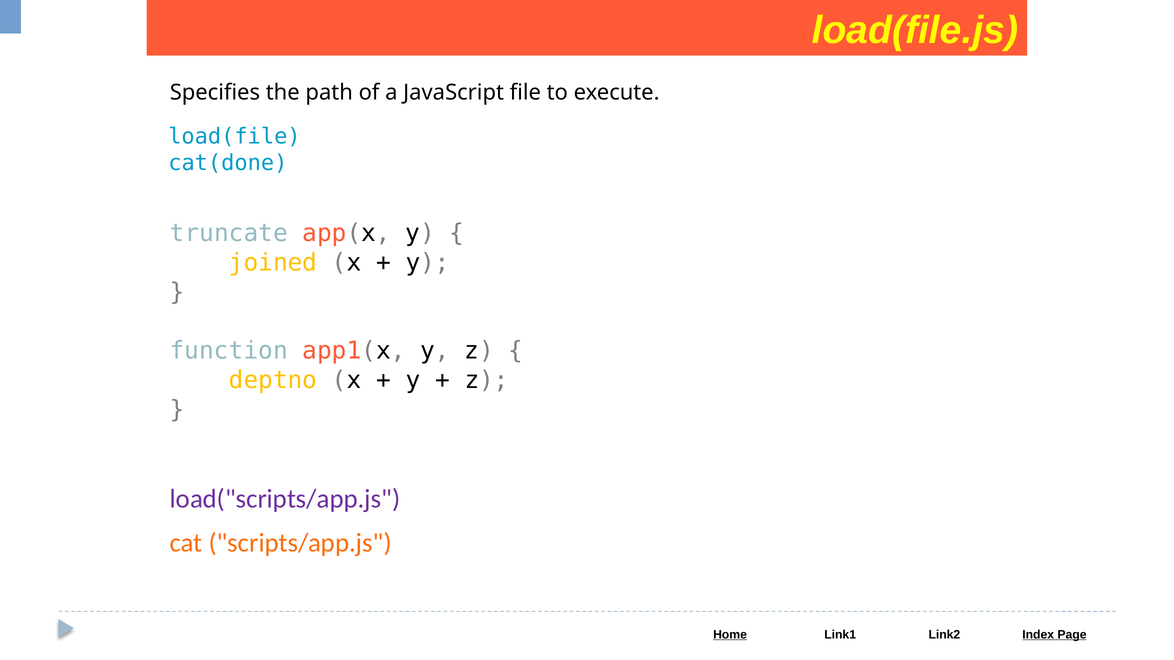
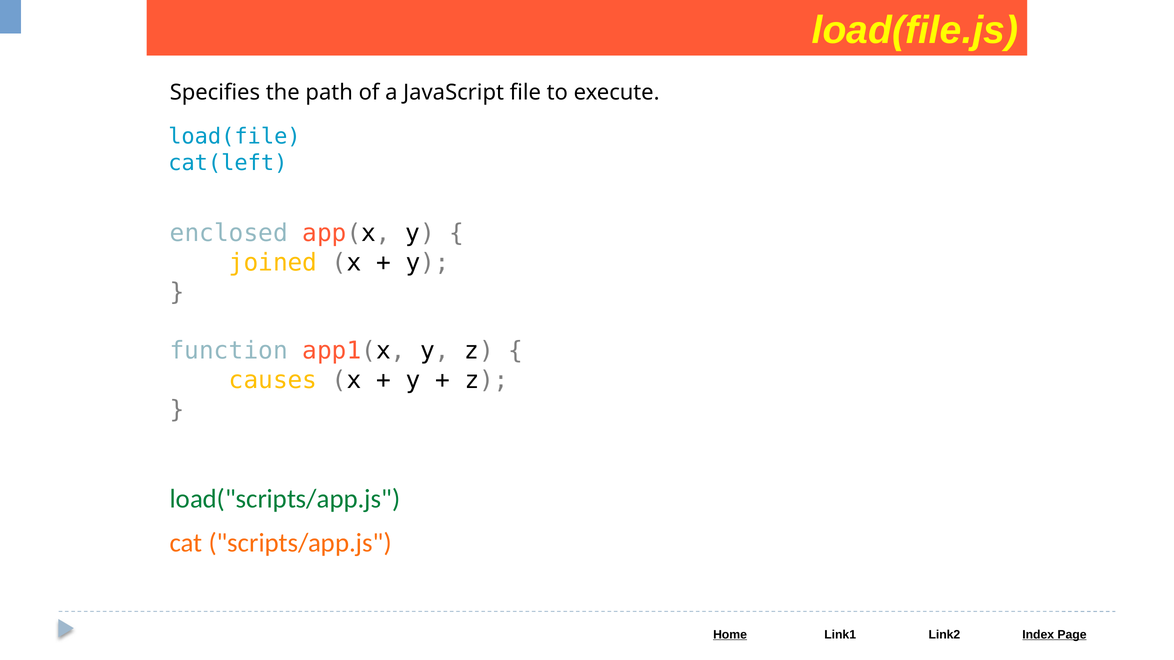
cat(done: cat(done -> cat(left (228, 163)
truncate: truncate -> enclosed (229, 234)
deptno: deptno -> causes (273, 380)
load("scripts/app.js colour: purple -> green (285, 499)
